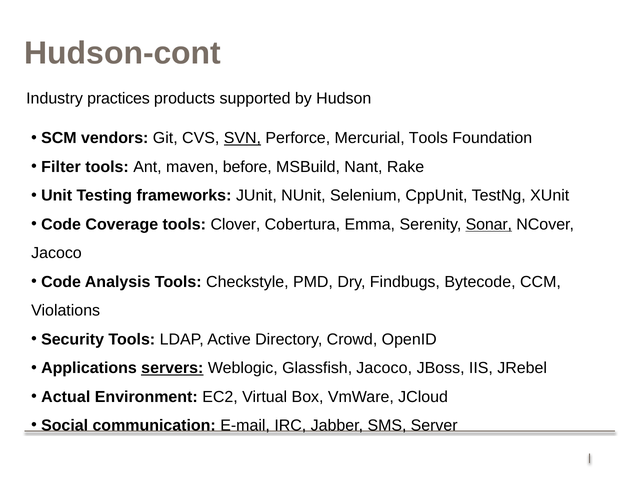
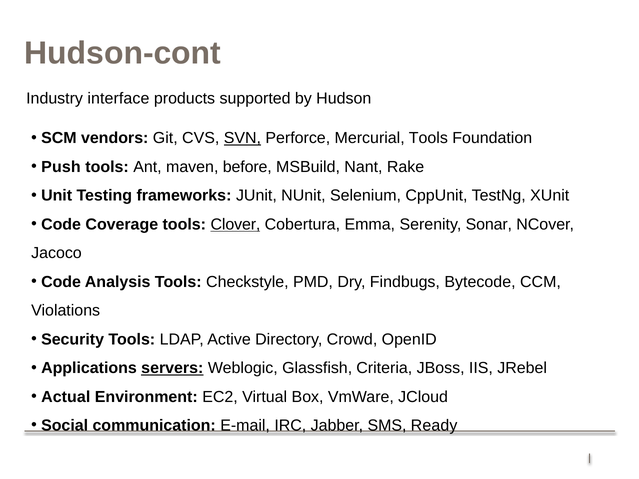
practices: practices -> interface (118, 99)
Filter: Filter -> Push (61, 167)
Clover underline: none -> present (235, 225)
Sonar underline: present -> none (489, 225)
Glassfish Jacoco: Jacoco -> Criteria (384, 368)
Server: Server -> Ready (434, 426)
